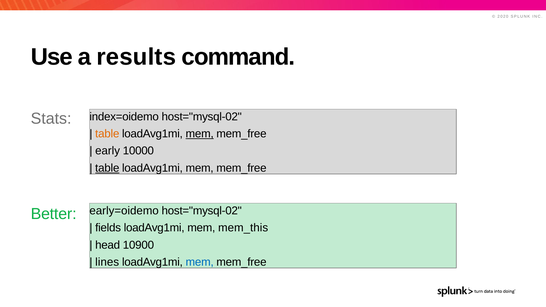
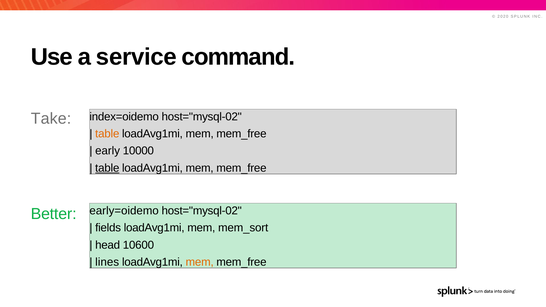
results: results -> service (136, 57)
Stats: Stats -> Take (51, 119)
mem underline: present -> none (200, 134)
mem_this: mem_this -> mem_sort (243, 228)
10900: 10900 -> 10600 (138, 245)
mem colour: blue -> orange (200, 262)
